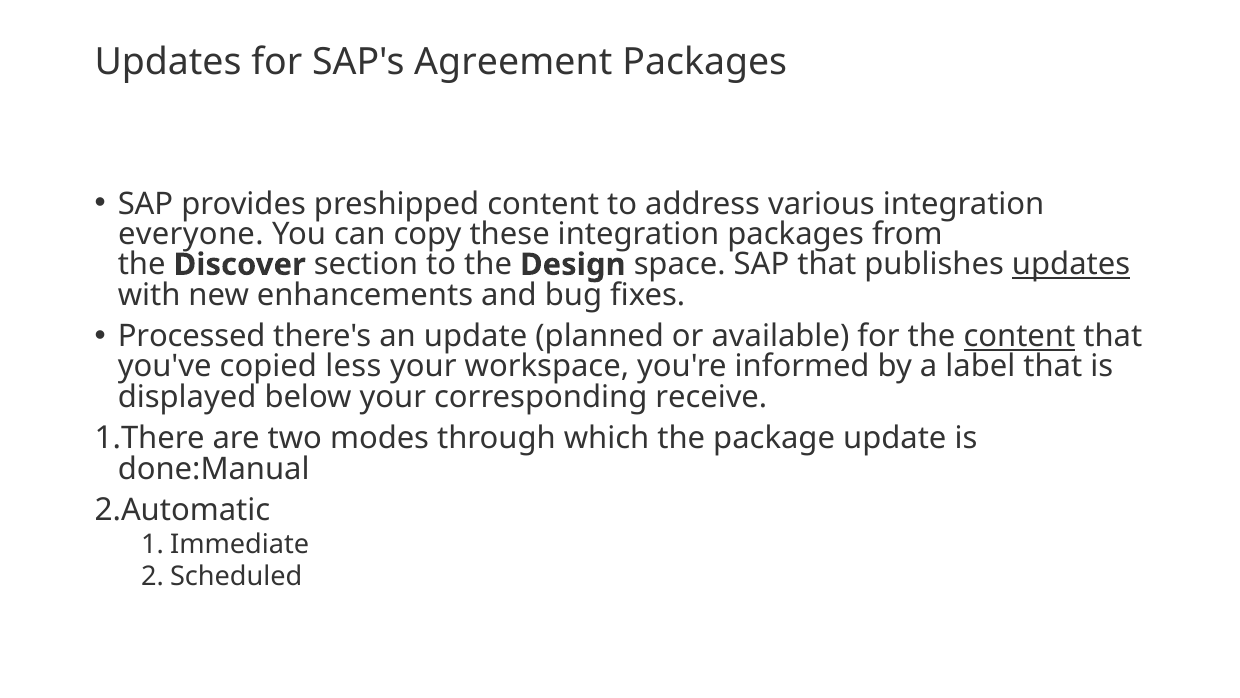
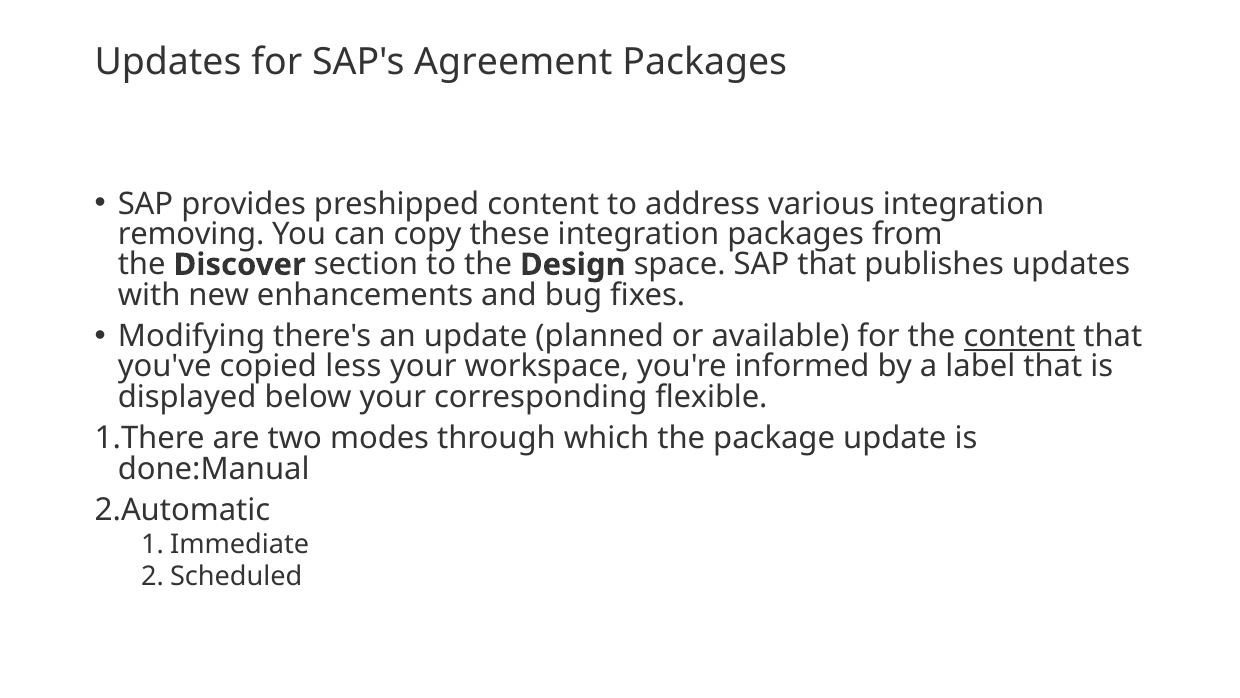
everyone: everyone -> removing (191, 234)
updates underline: present -> none (1071, 264)
Processed: Processed -> Modifying (191, 336)
receive: receive -> flexible (711, 397)
